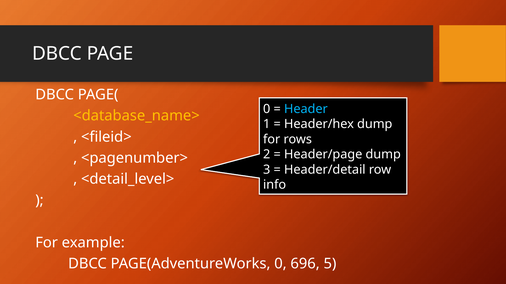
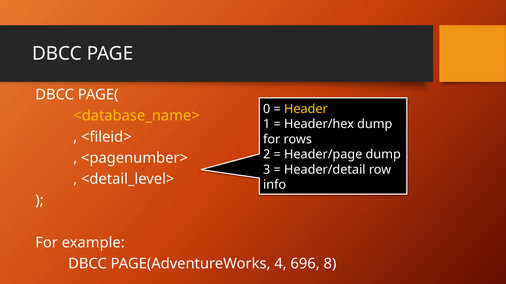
Header colour: light blue -> yellow (306, 109)
PAGE(AdventureWorks 0: 0 -> 4 (280, 264)
5: 5 -> 8 (330, 264)
